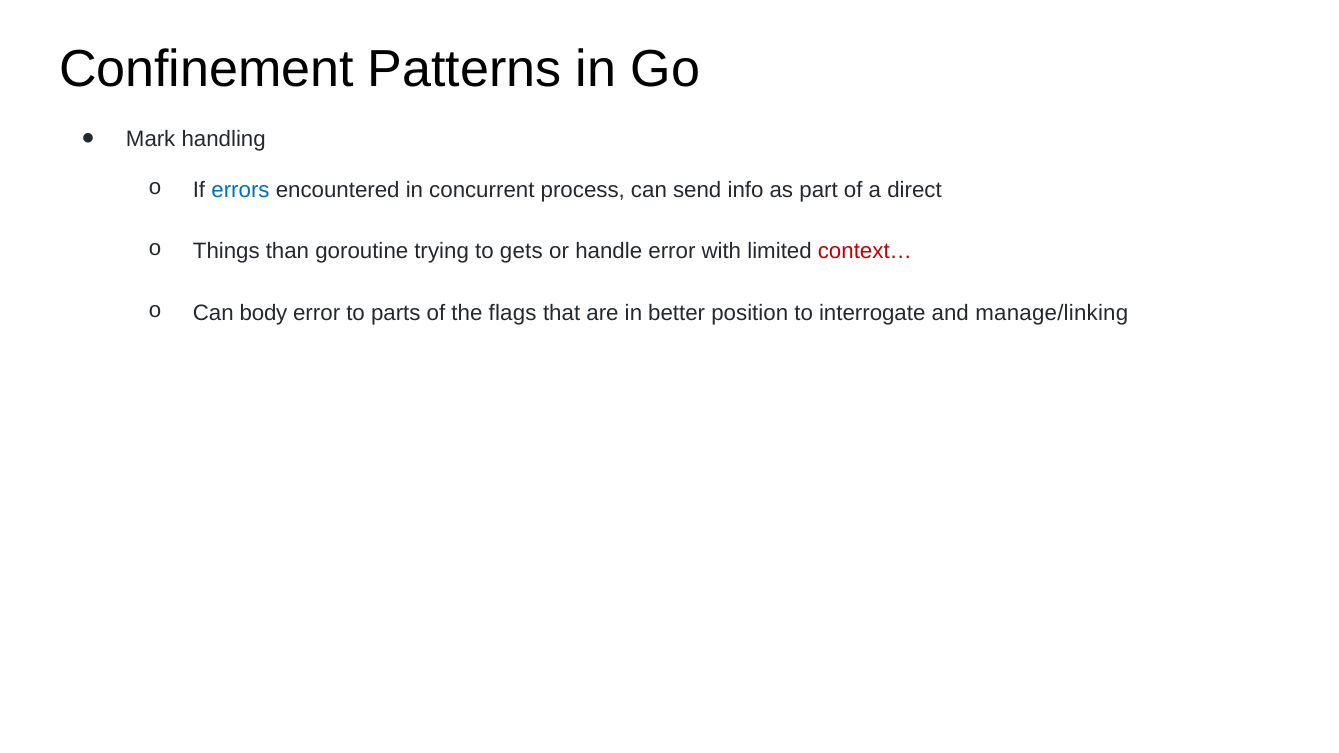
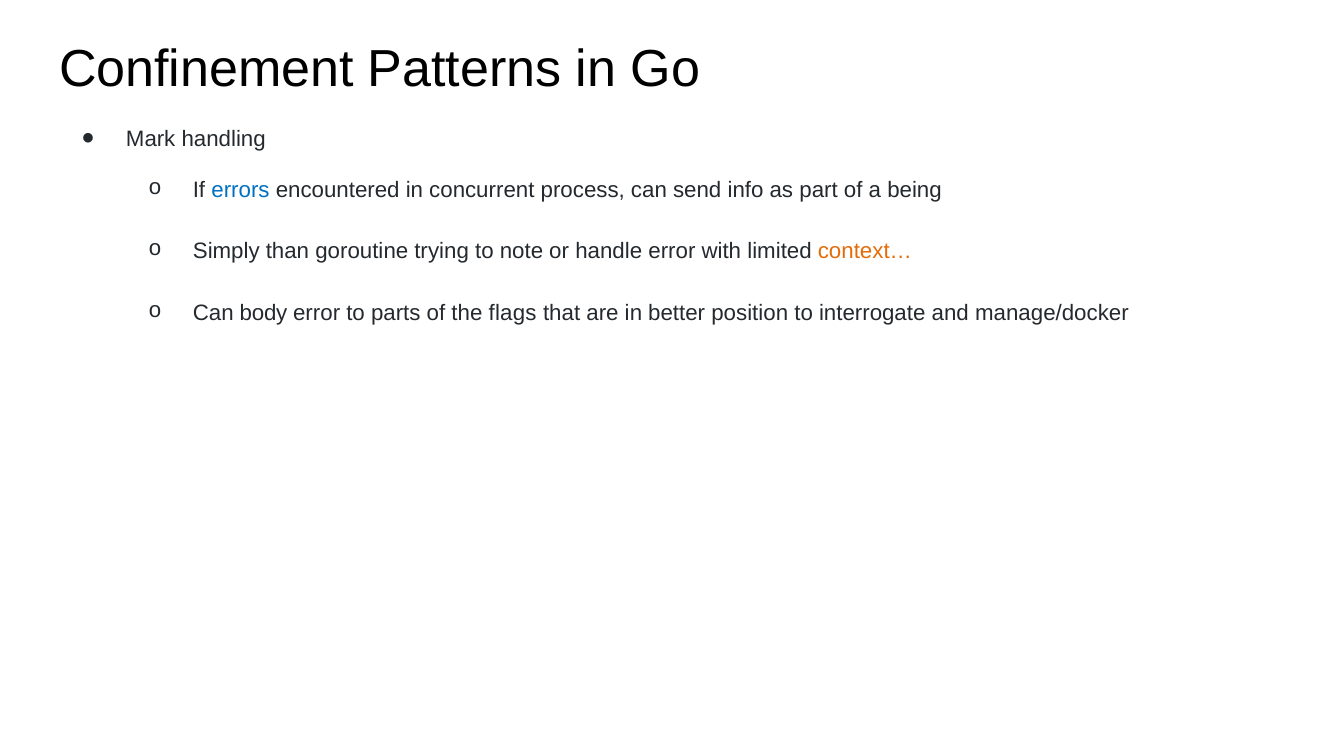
direct: direct -> being (915, 190)
Things: Things -> Simply (226, 252)
gets: gets -> note (521, 252)
context… colour: red -> orange (865, 252)
manage/linking: manage/linking -> manage/docker (1052, 313)
